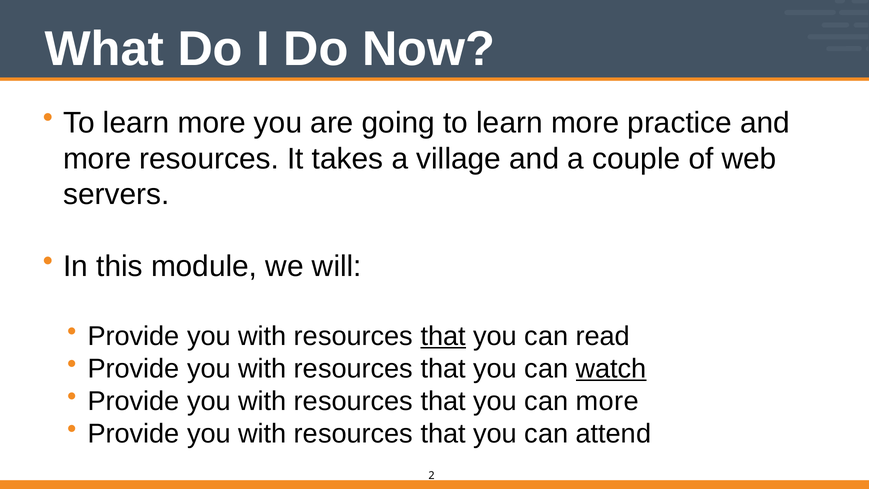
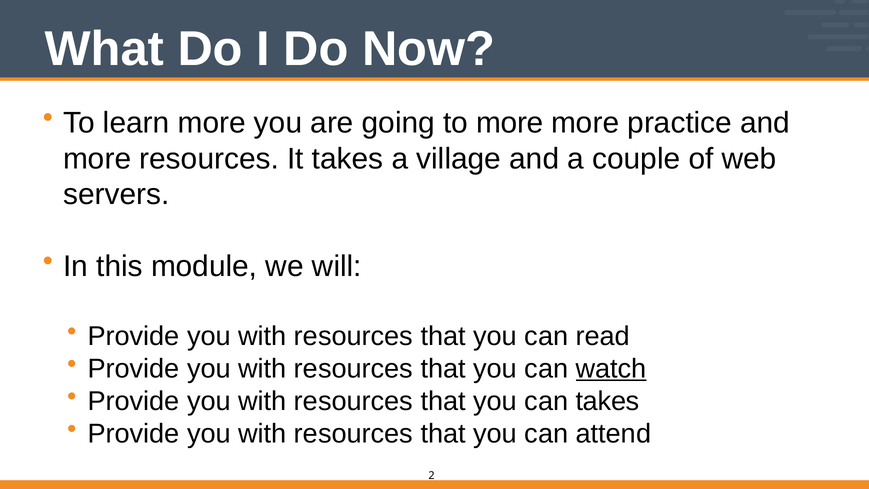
going to learn: learn -> more (510, 123)
that underline: present -> none (443, 336)
can more: more -> takes (608, 401)
